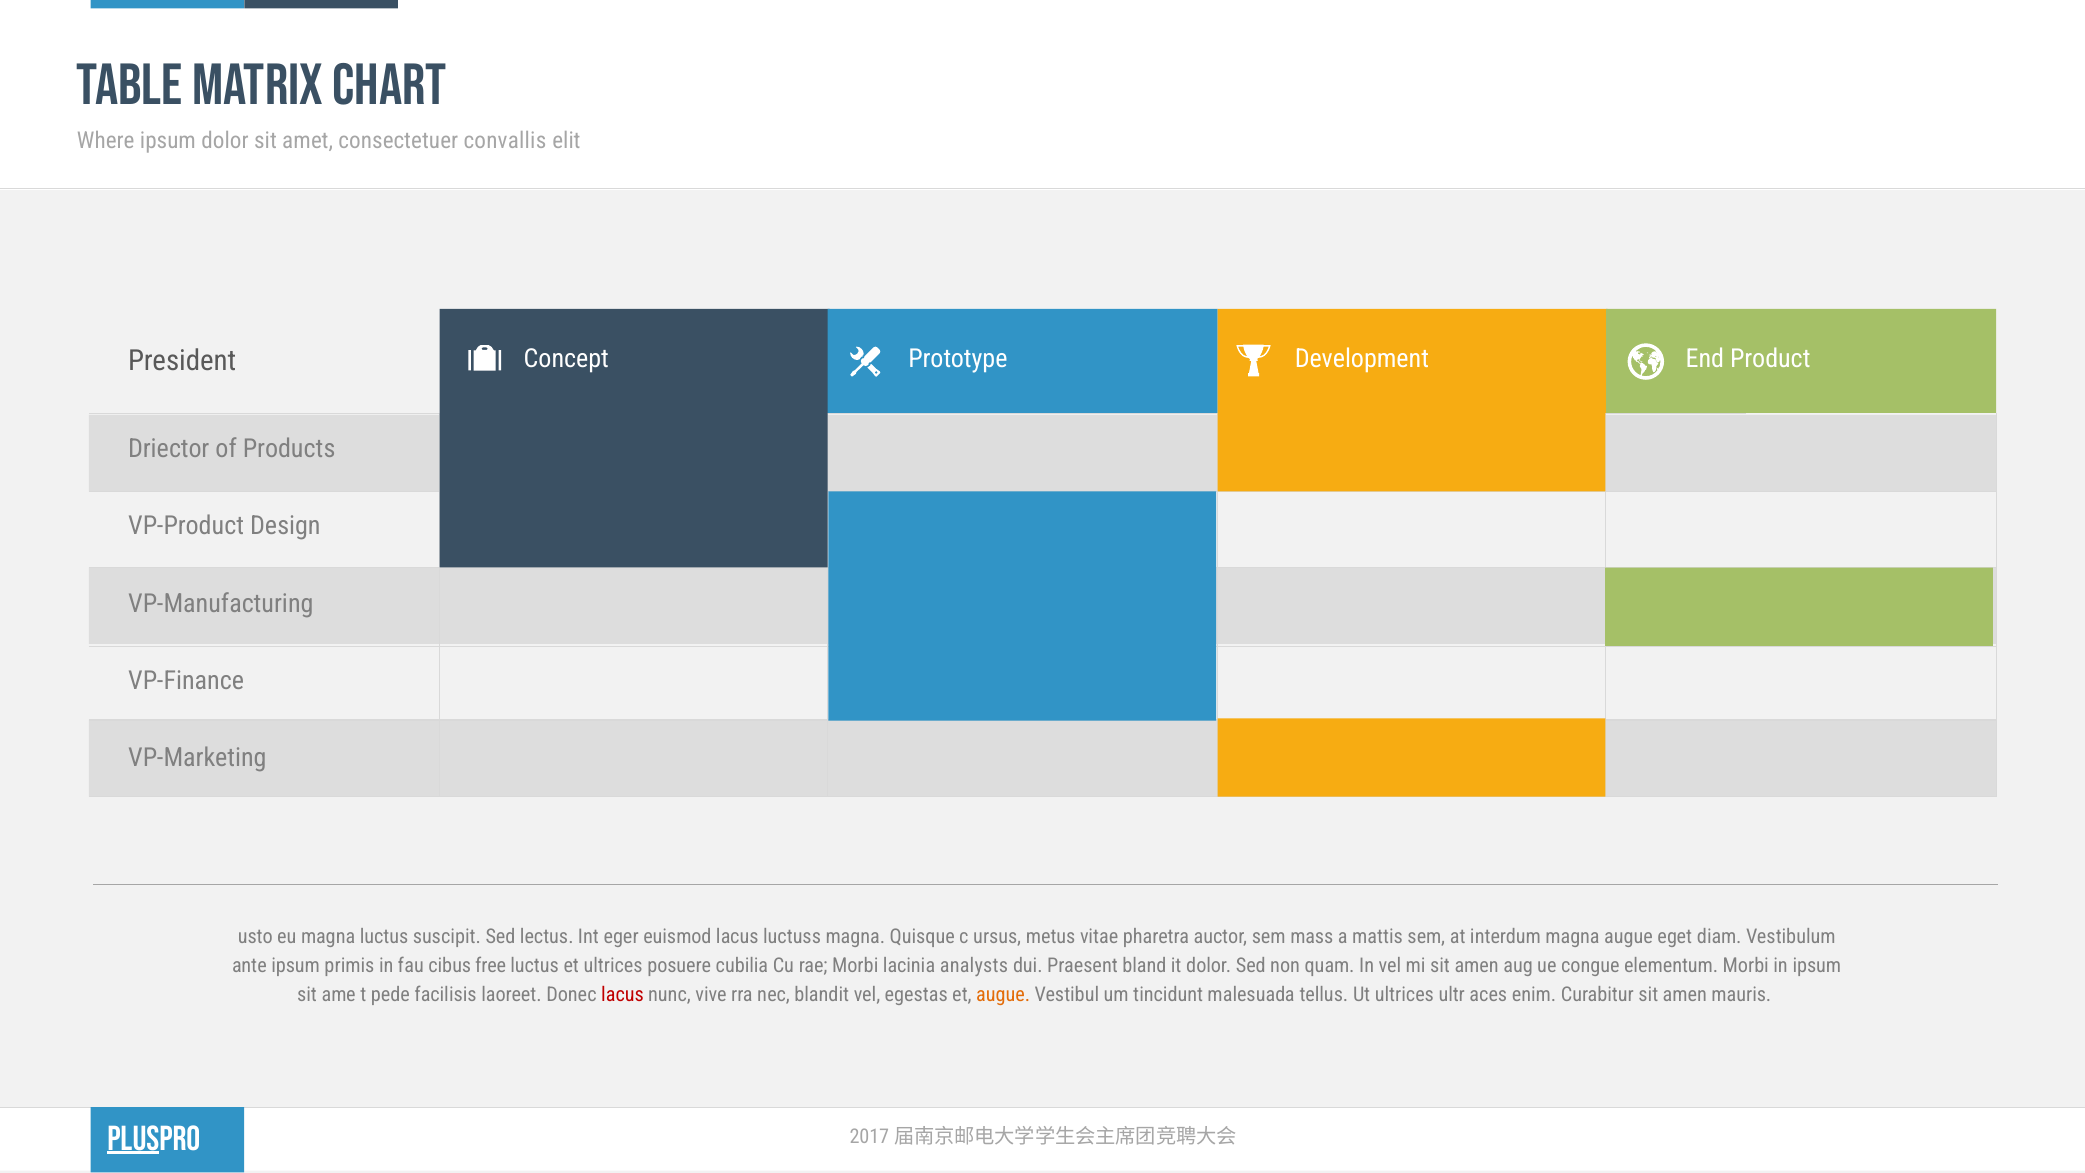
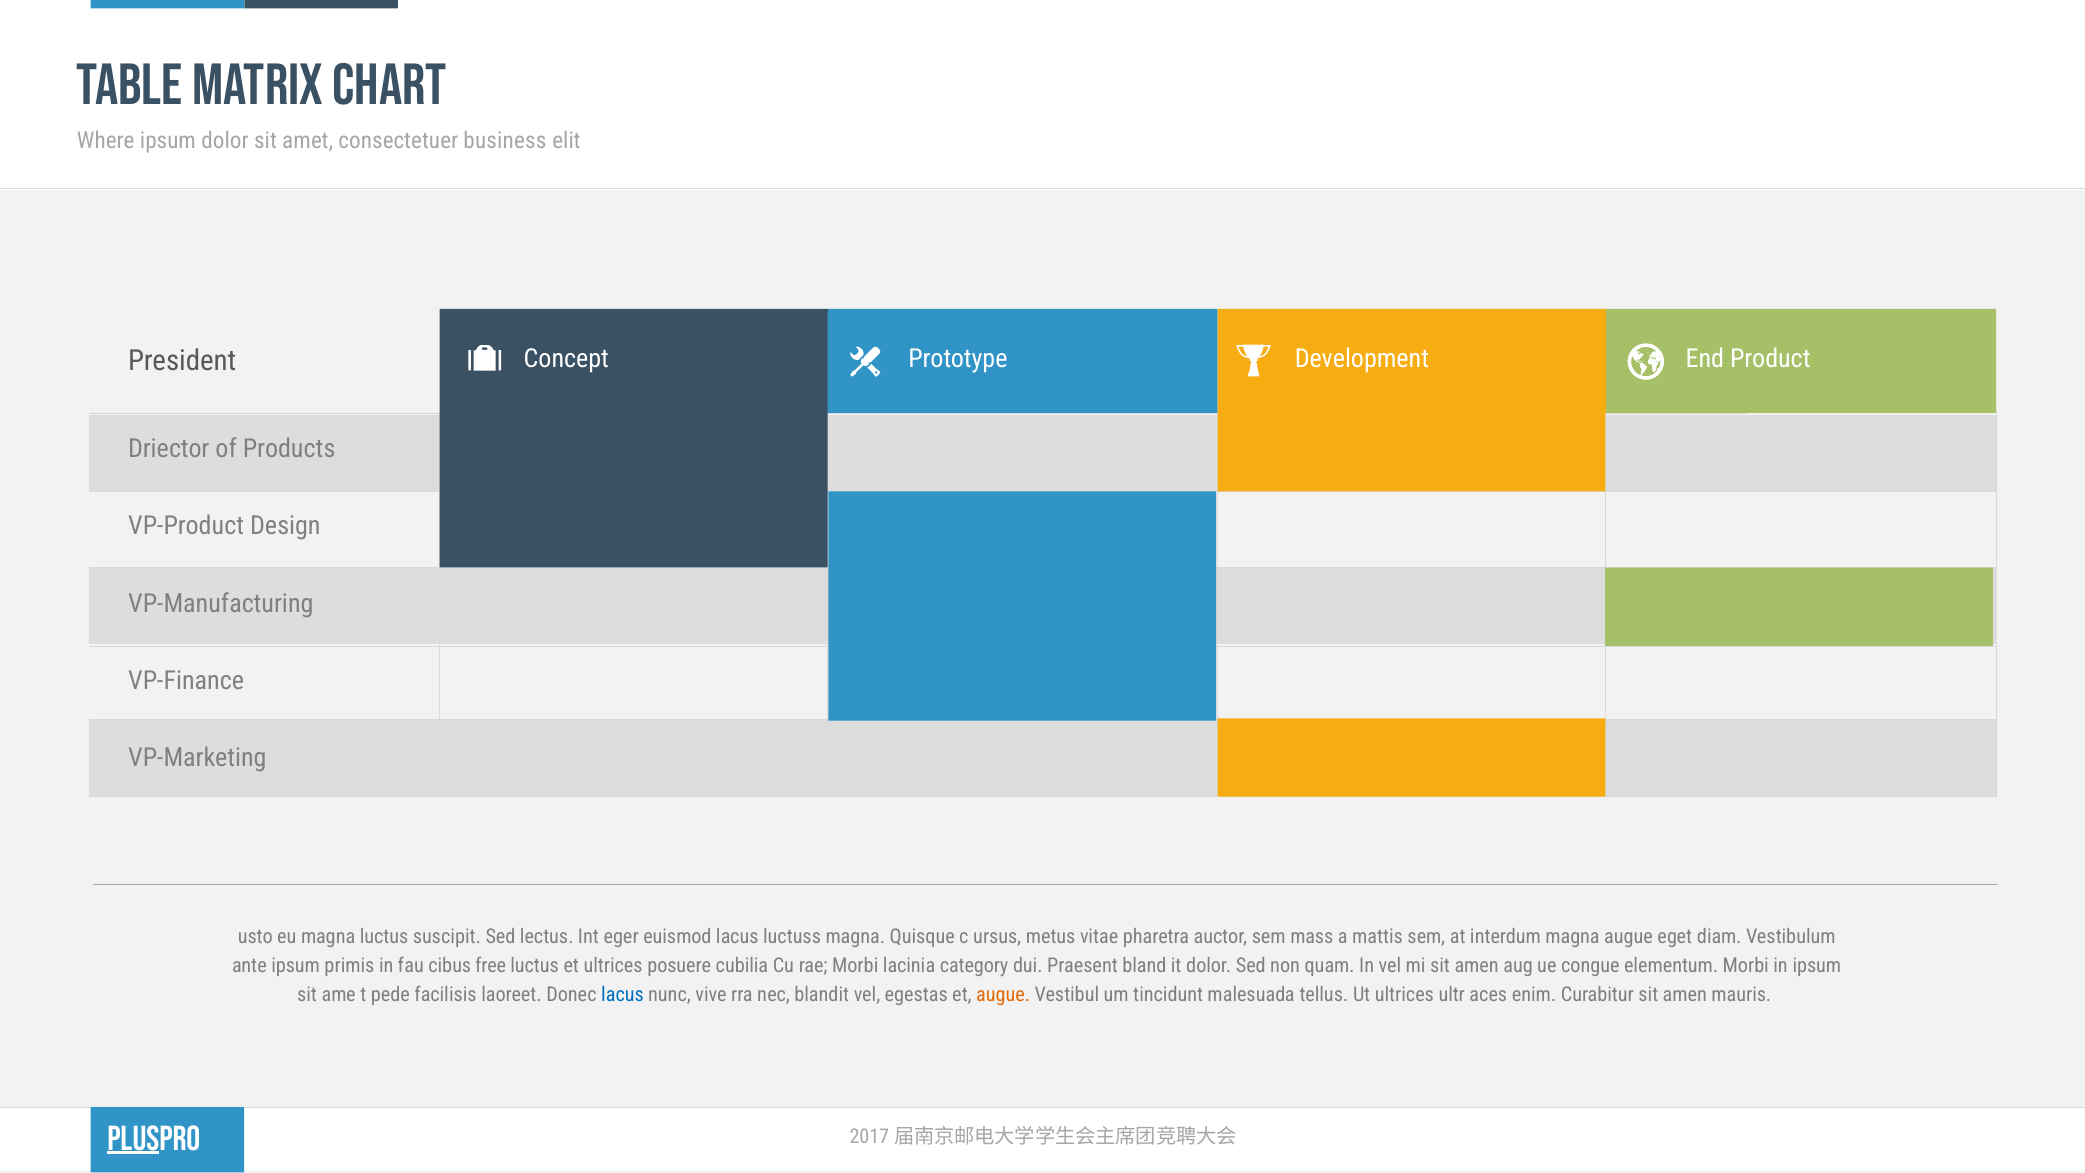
convallis: convallis -> business (505, 141)
analysts: analysts -> category (974, 966)
lacus colour: red -> blue (623, 995)
